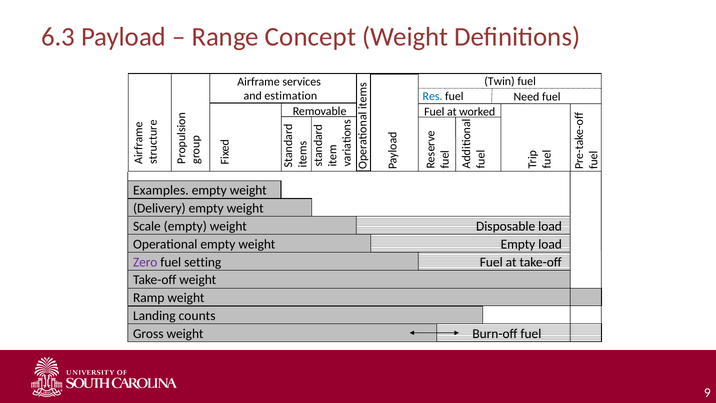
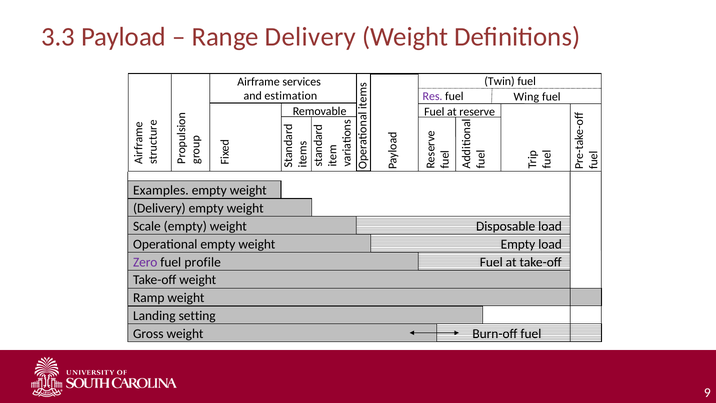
6.3: 6.3 -> 3.3 (58, 37)
Range Concept: Concept -> Delivery (310, 37)
Res colour: blue -> purple (433, 96)
Need: Need -> Wing (526, 97)
worked: worked -> reserve (477, 112)
setting: setting -> profile (203, 262)
counts: counts -> setting (197, 316)
